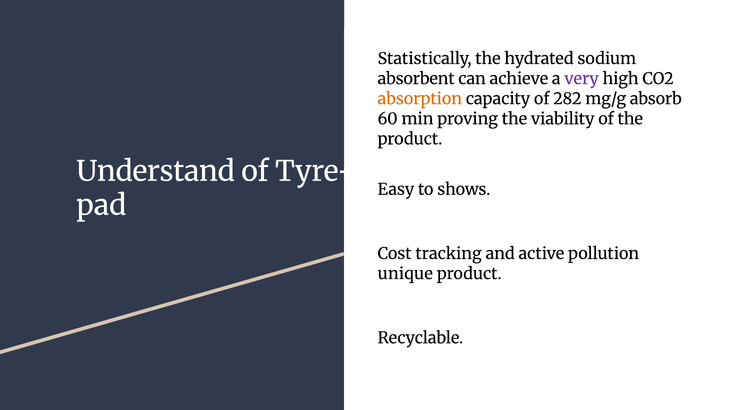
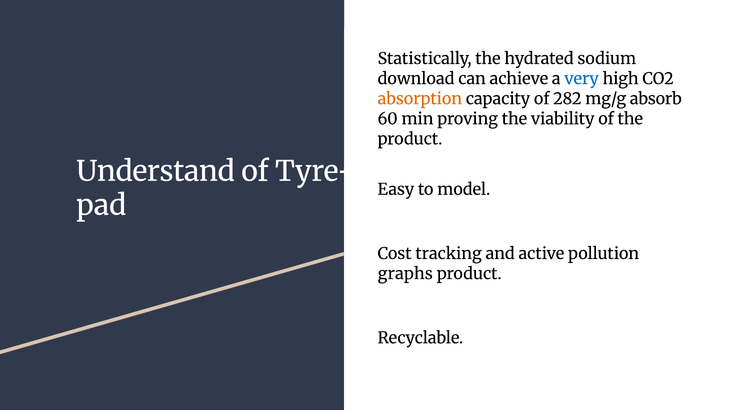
absorbent: absorbent -> download (416, 79)
very colour: purple -> blue (582, 79)
shows: shows -> model (464, 190)
unique: unique -> graphs (405, 274)
